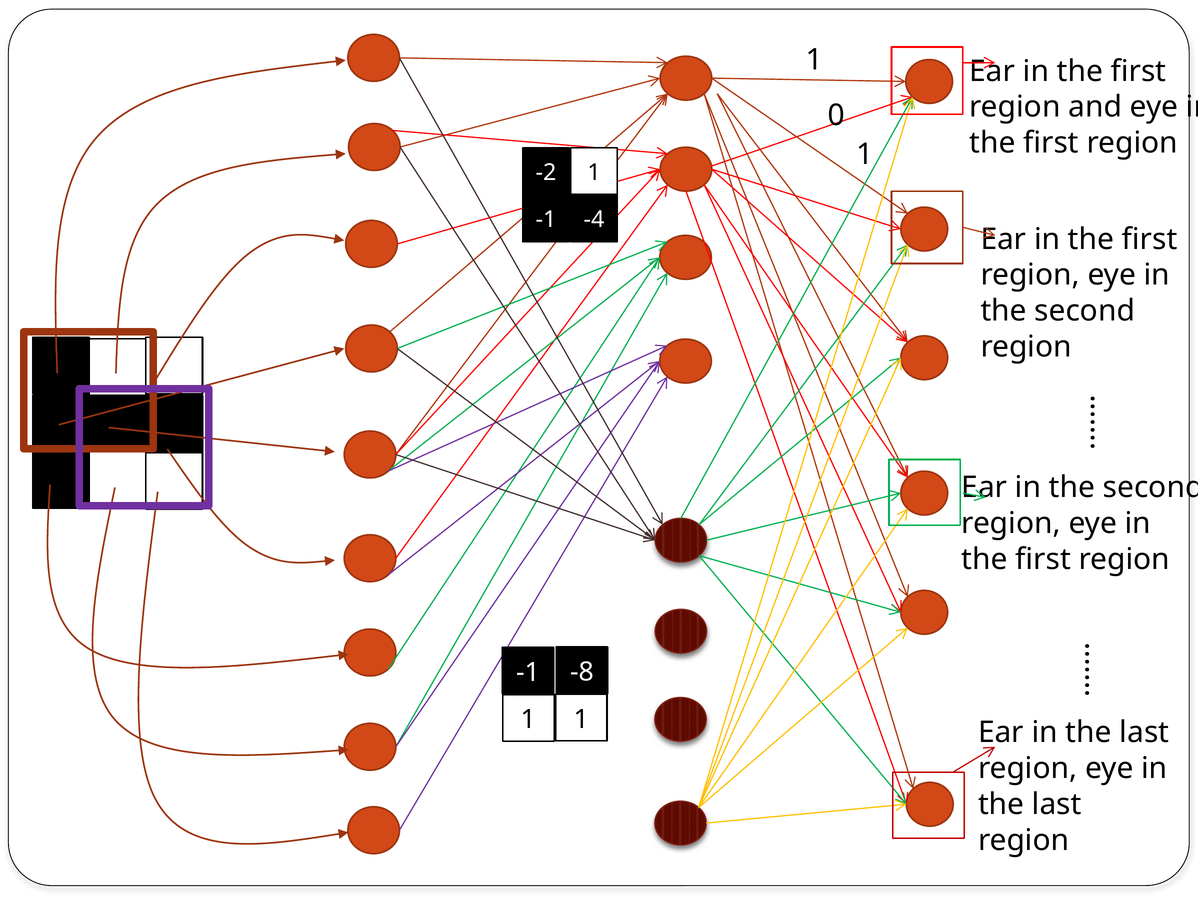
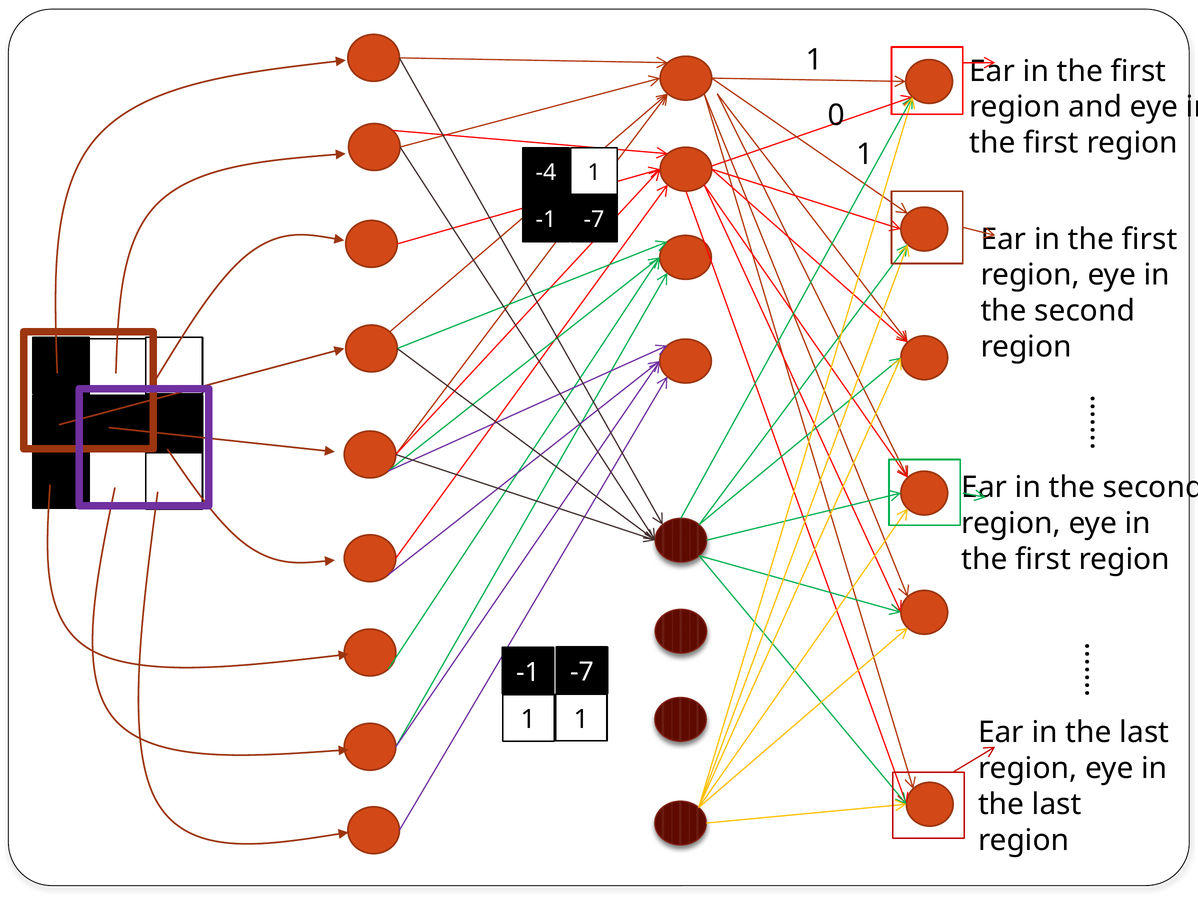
-2: -2 -> -4 (546, 173)
-1 -4: -4 -> -7 (594, 220)
-8: -8 -> -7 (582, 673)
